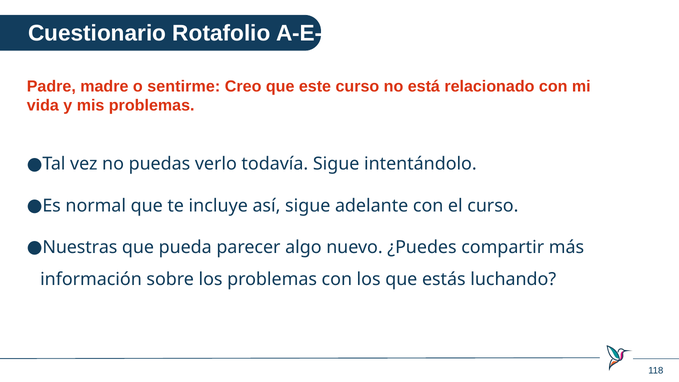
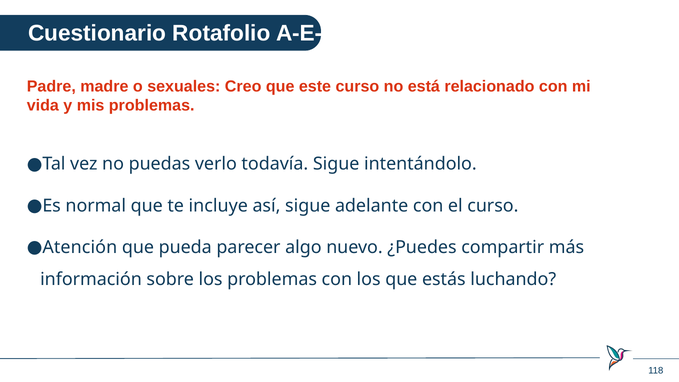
sentirme: sentirme -> sexuales (184, 86)
Nuestras: Nuestras -> Atención (80, 247)
